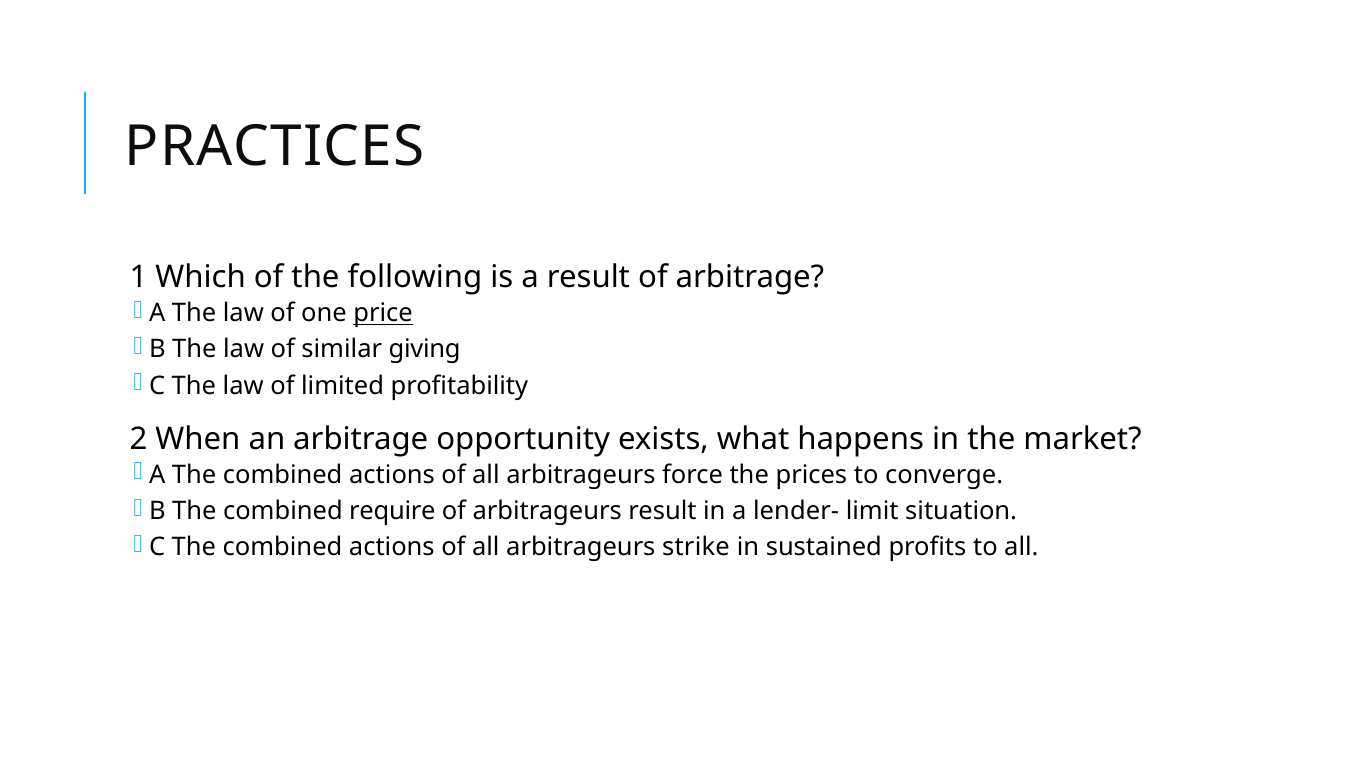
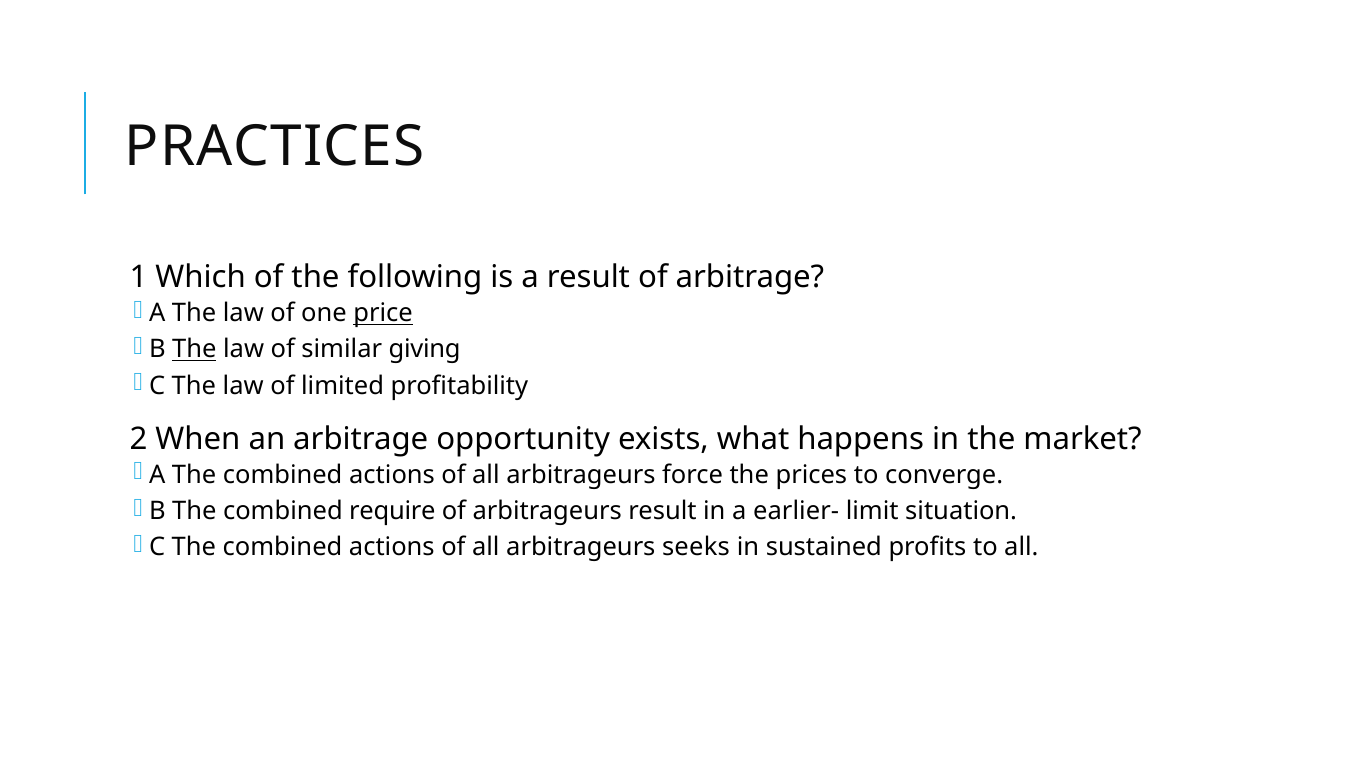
The underline: none -> present (194, 349)
lender-: lender- -> earlier- (796, 511)
strike: strike -> seeks (696, 547)
